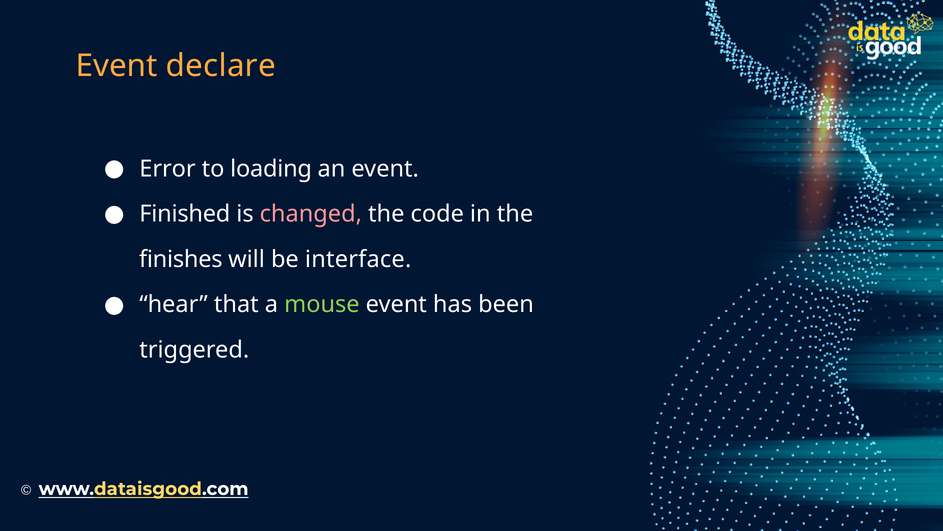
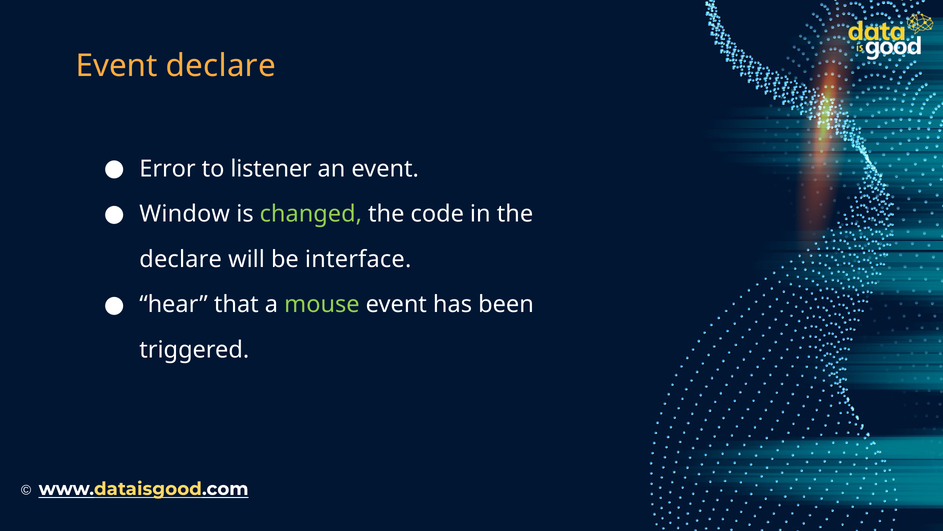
loading: loading -> listener (271, 169)
Finished: Finished -> Window (185, 214)
changed colour: pink -> light green (311, 214)
finishes: finishes -> declare (181, 259)
